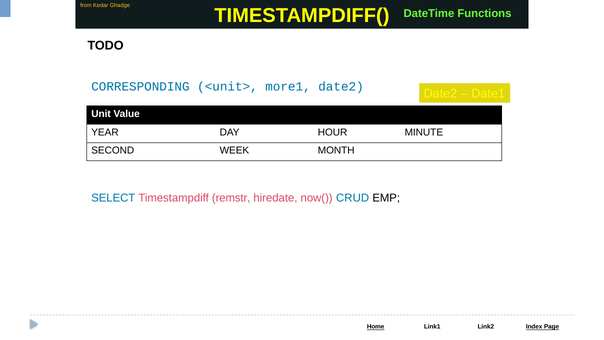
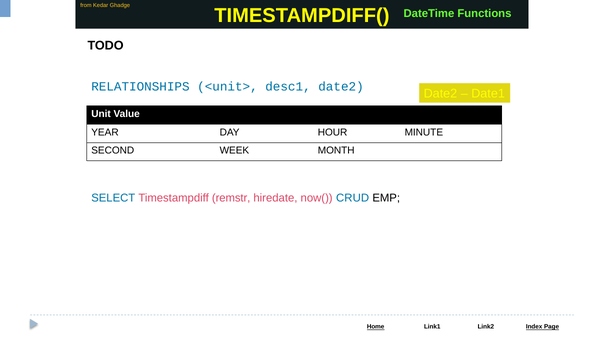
CORRESPONDING: CORRESPONDING -> RELATIONSHIPS (140, 87)
more1: more1 -> desc1 (288, 87)
